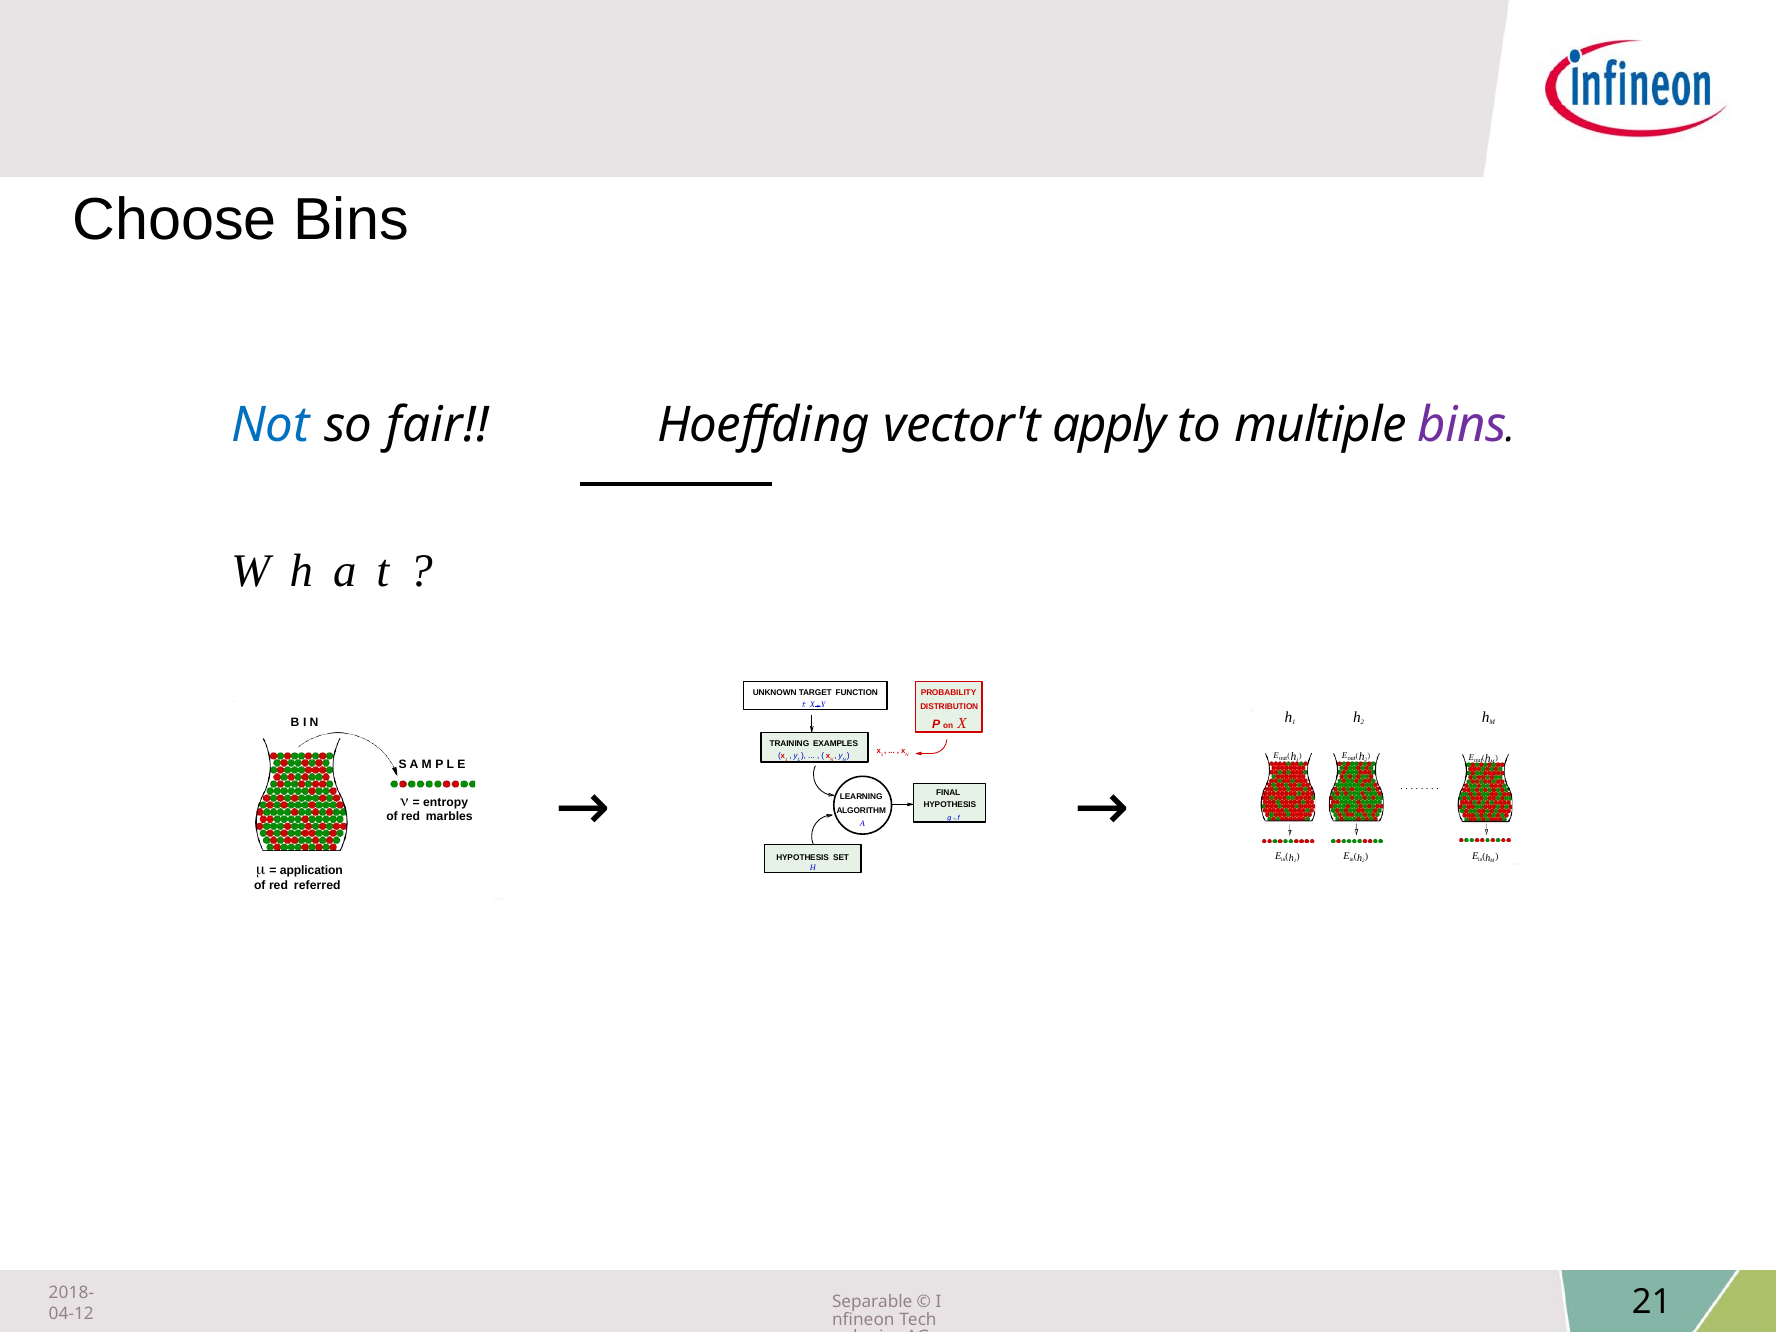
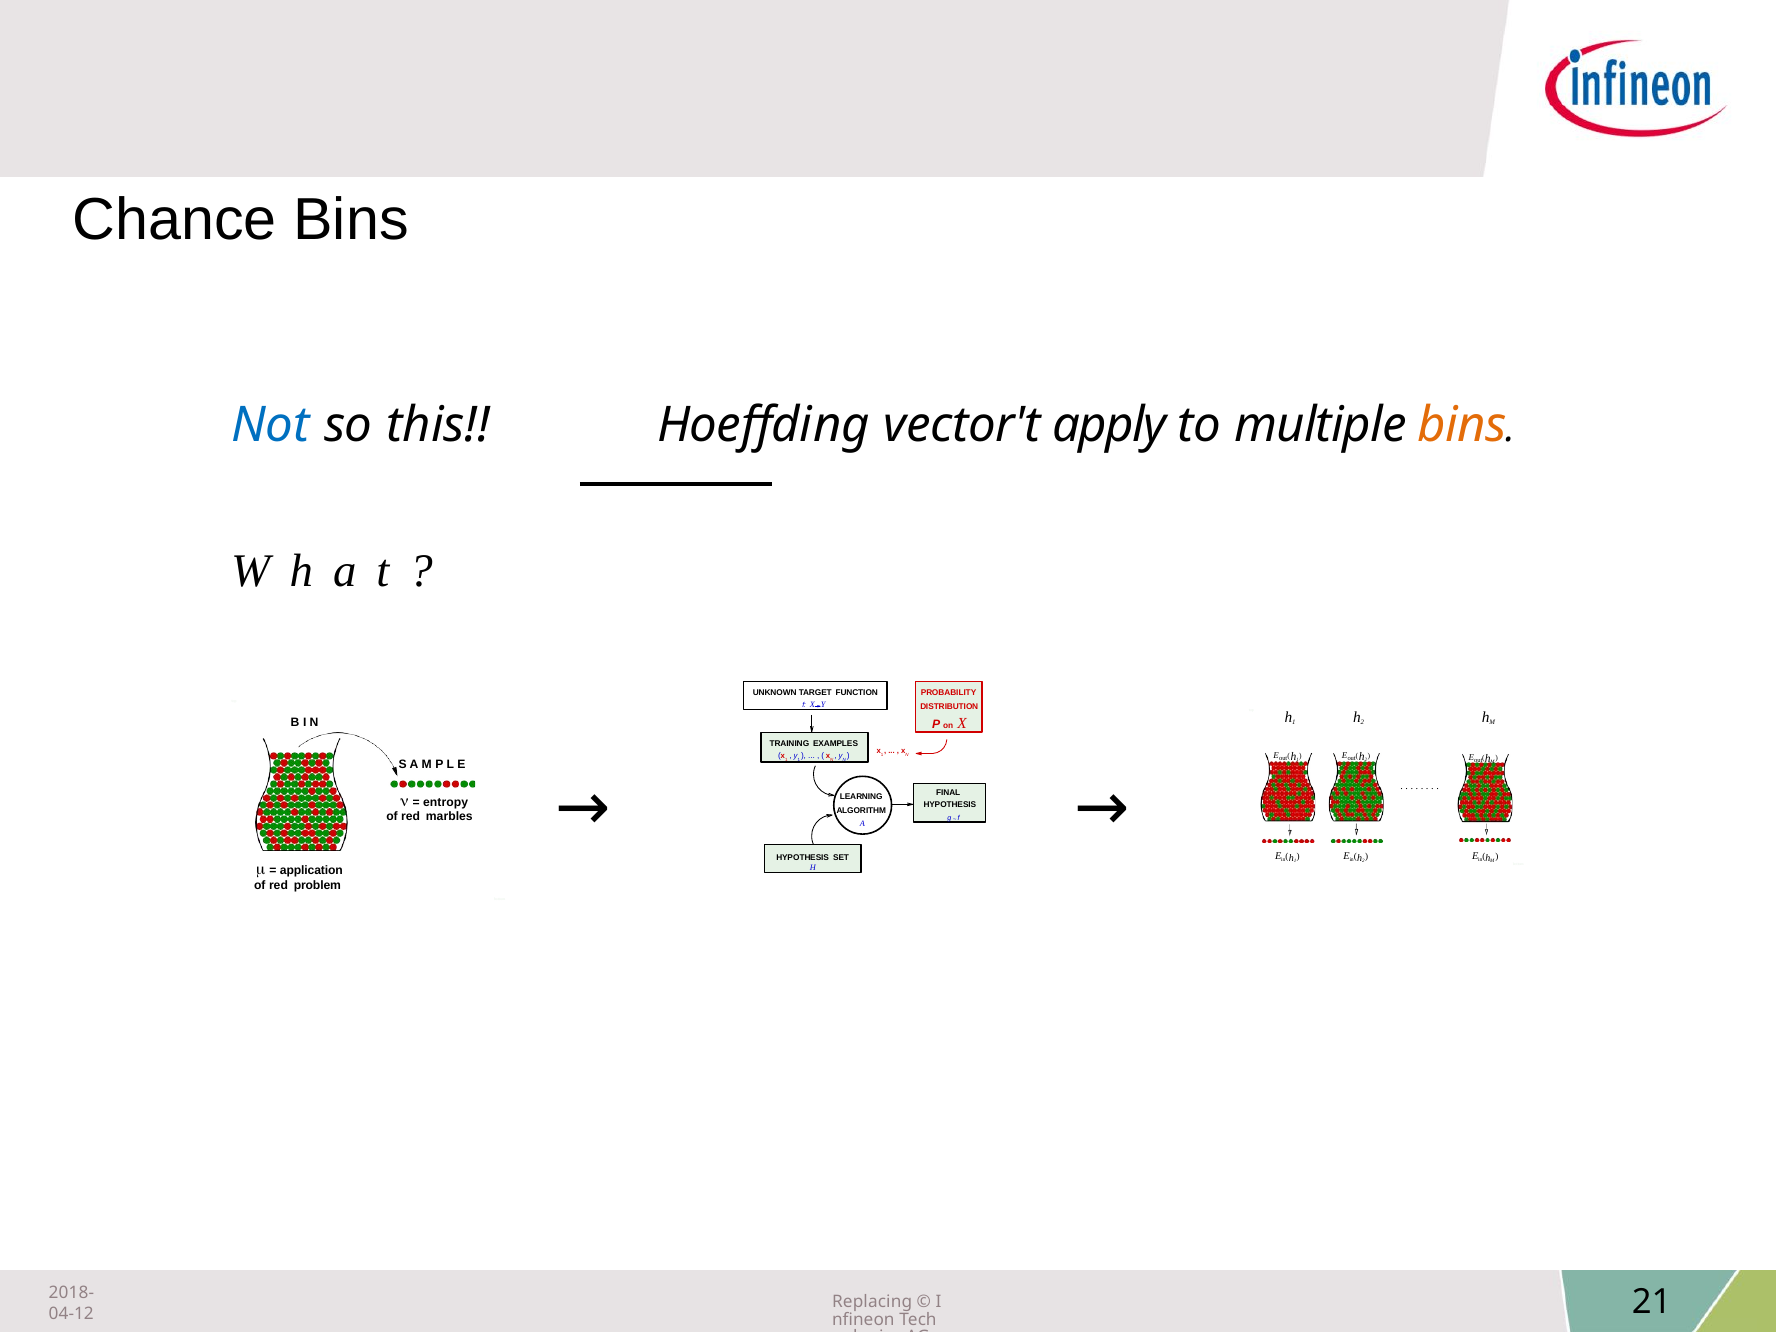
Choose: Choose -> Chance (175, 220)
fair: fair -> this (438, 425)
bins colour: purple -> orange (1462, 425)
referred: referred -> problem (317, 886)
Separable: Separable -> Replacing (872, 1302)
